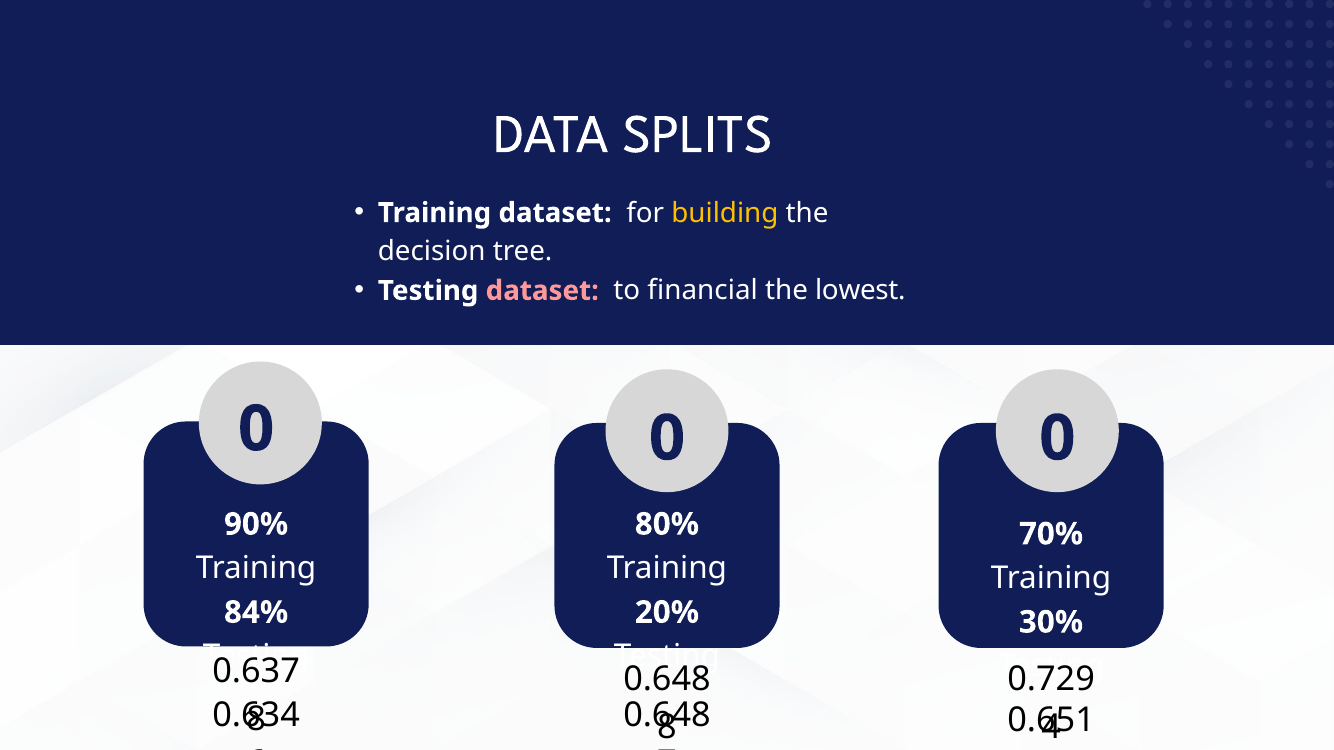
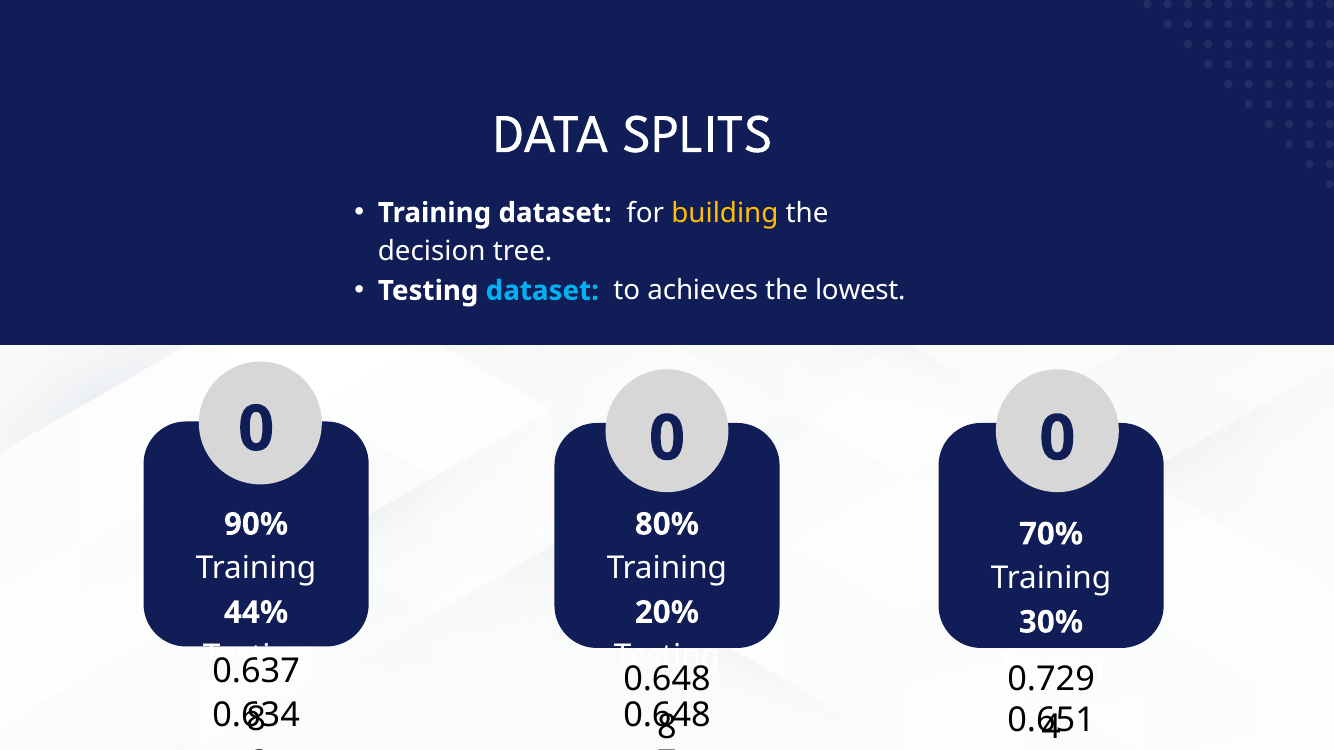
dataset colour: pink -> light blue (542, 291)
financial: financial -> achieves (703, 291)
84%: 84% -> 44% (256, 613)
